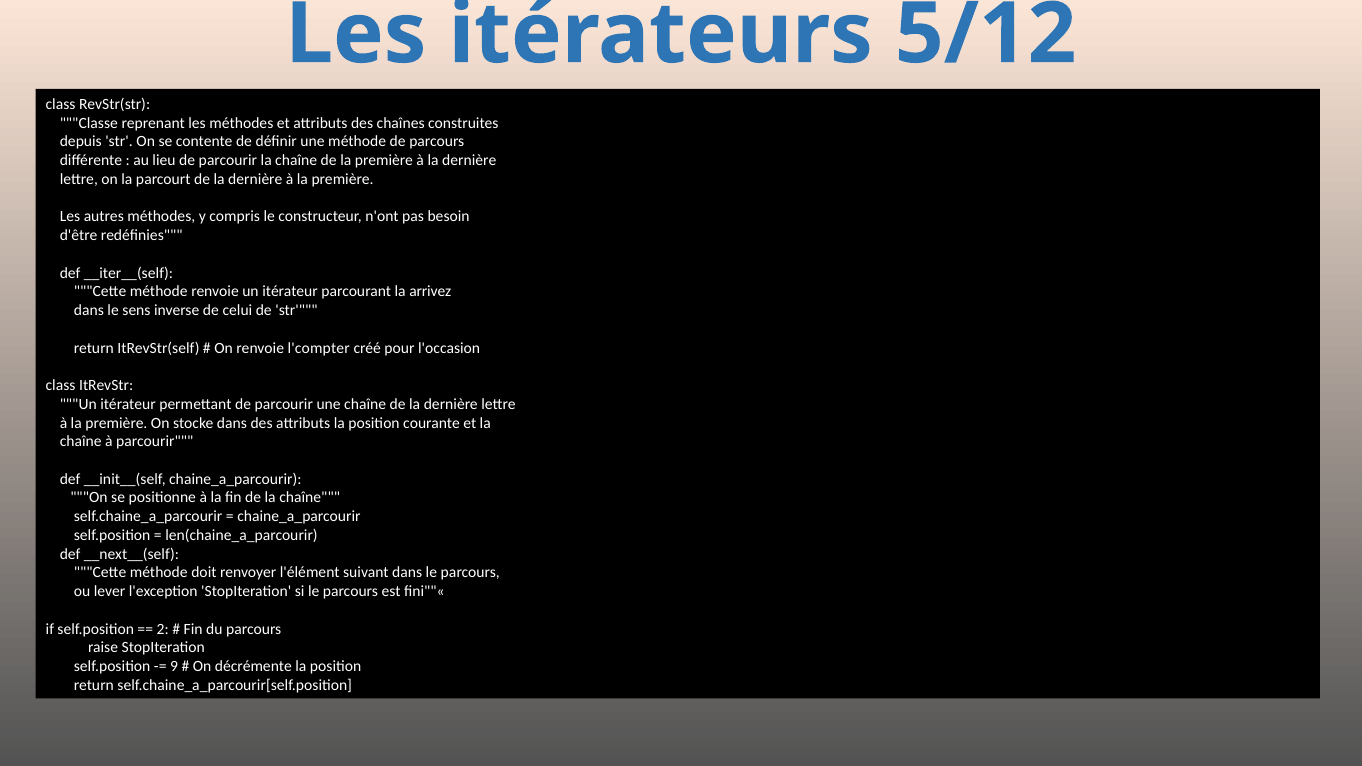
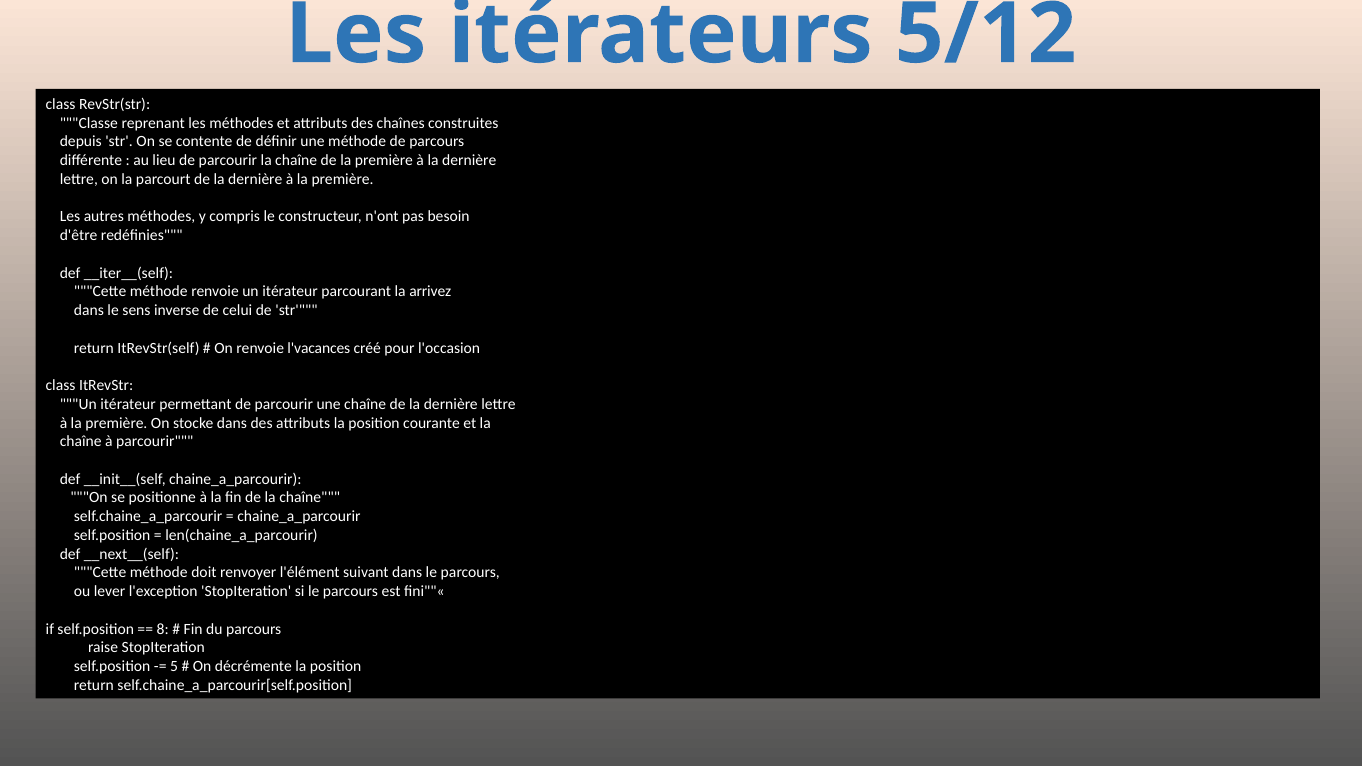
l'compter: l'compter -> l'vacances (319, 348)
2: 2 -> 8 (163, 629)
9: 9 -> 5 (174, 667)
